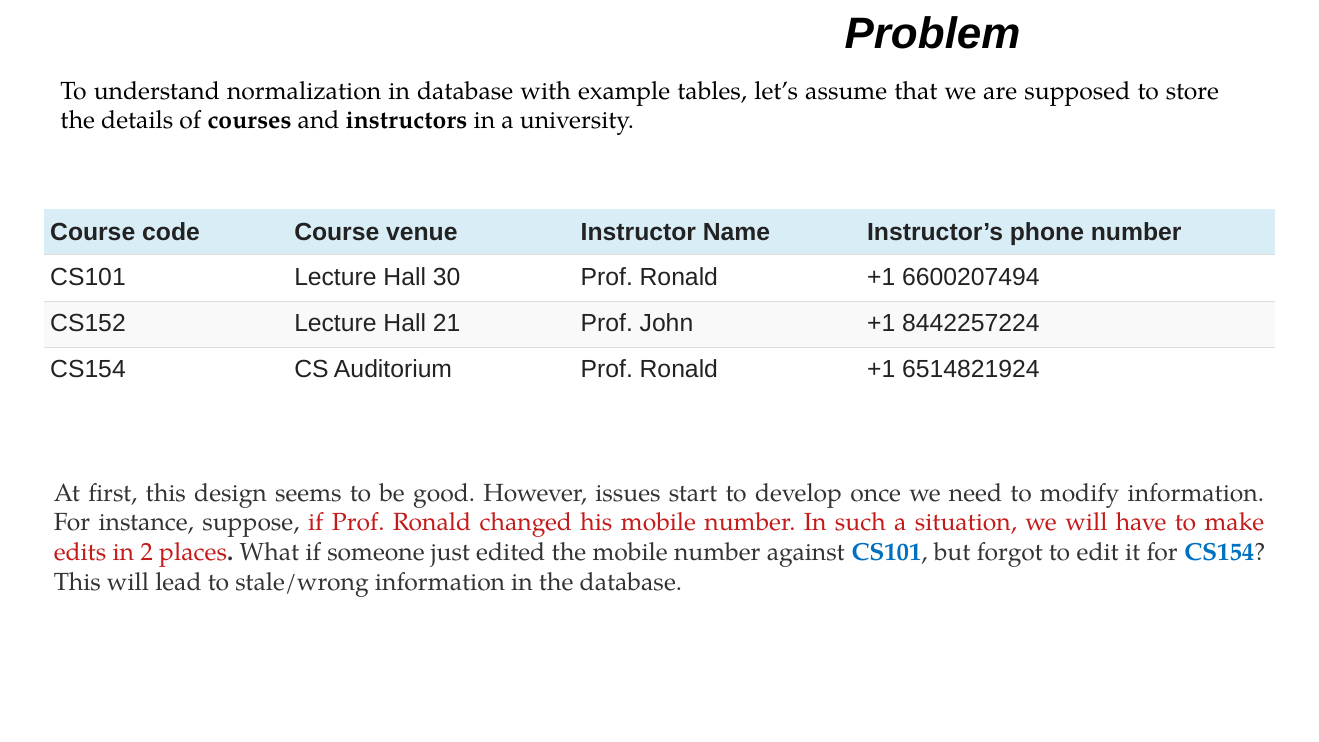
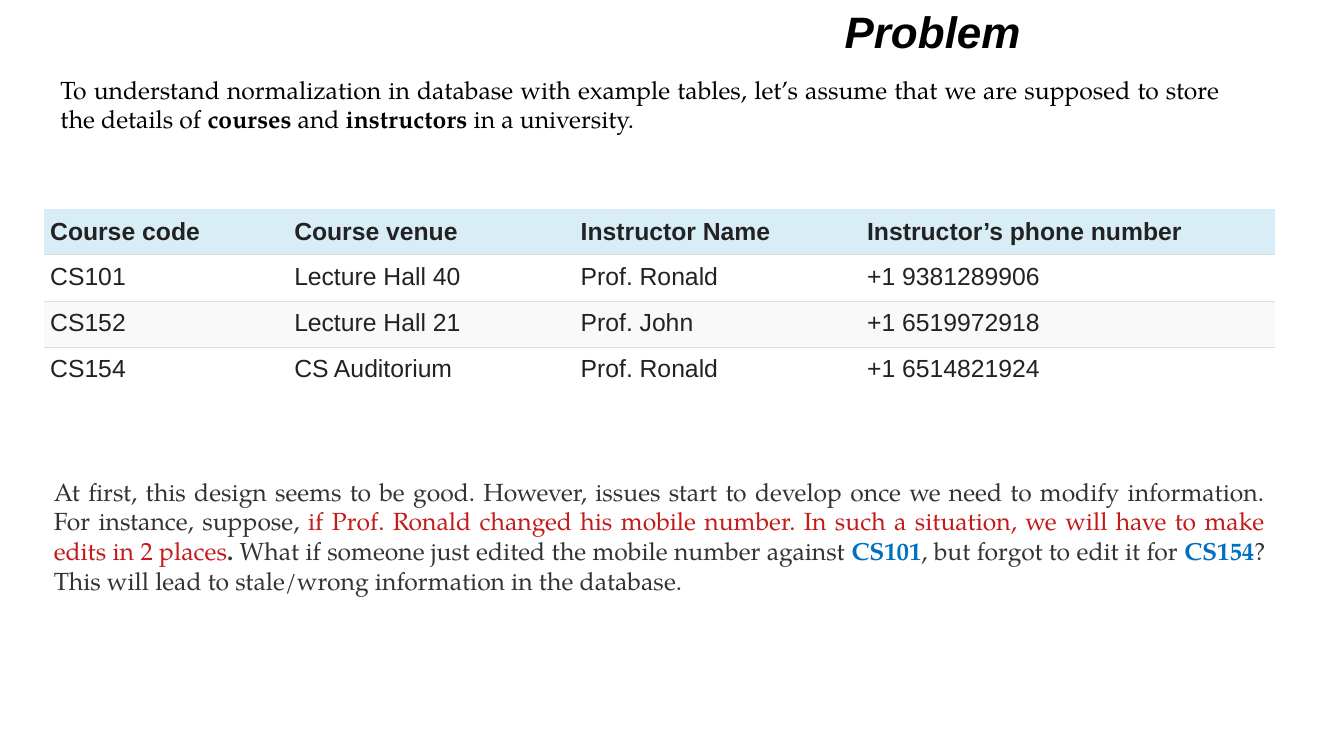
30: 30 -> 40 (447, 277)
6600207494: 6600207494 -> 9381289906 (971, 277)
8442257224: 8442257224 -> 6519972918 (971, 323)
